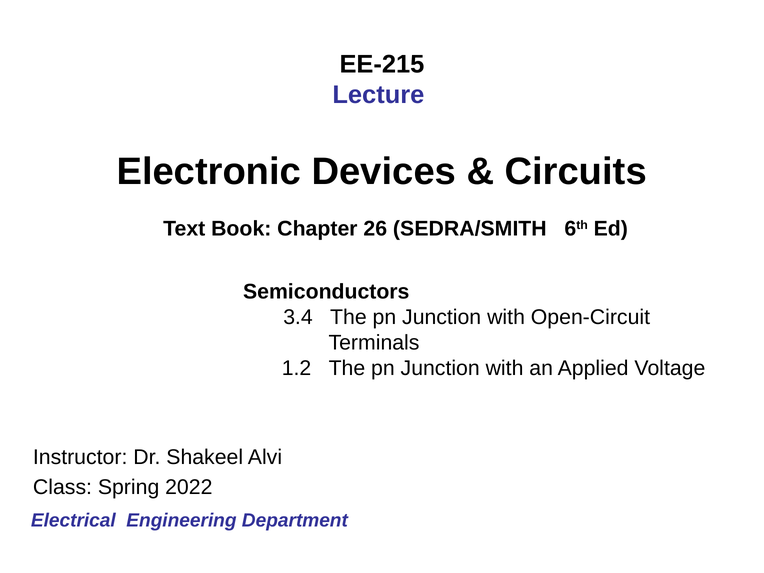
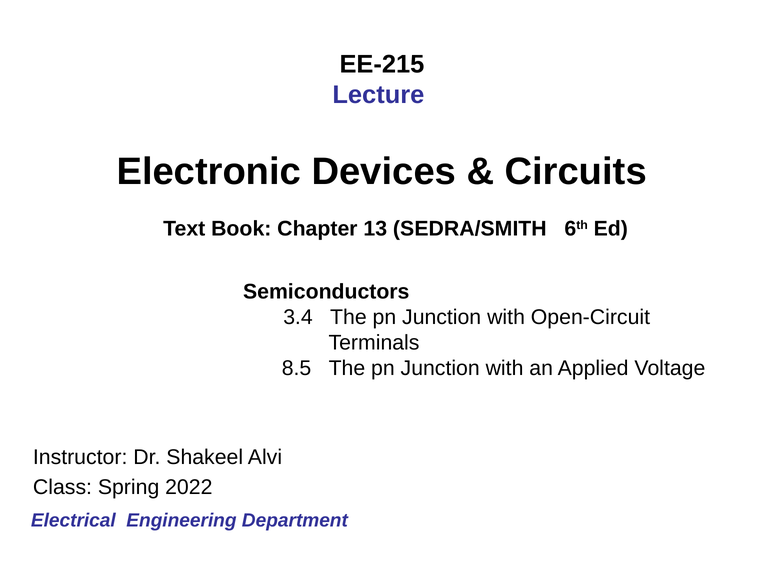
26: 26 -> 13 (375, 229)
1.2: 1.2 -> 8.5 (297, 368)
